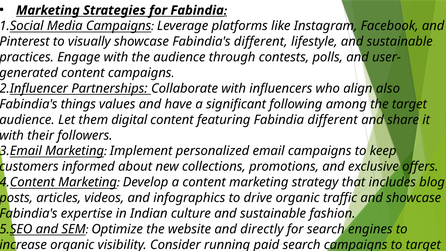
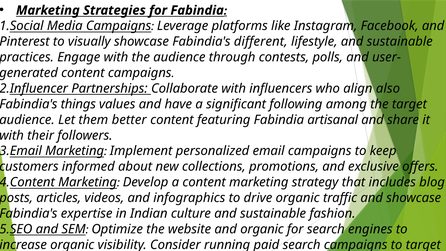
digital: digital -> better (129, 120)
Fabindia different: different -> artisanal (333, 120)
and directly: directly -> organic (262, 229)
